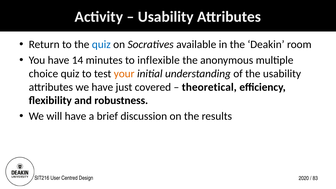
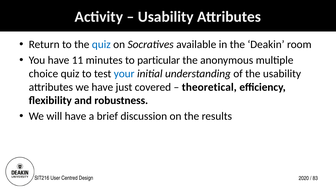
14: 14 -> 11 (78, 60)
inflexible: inflexible -> particular (159, 60)
your colour: orange -> blue (124, 74)
